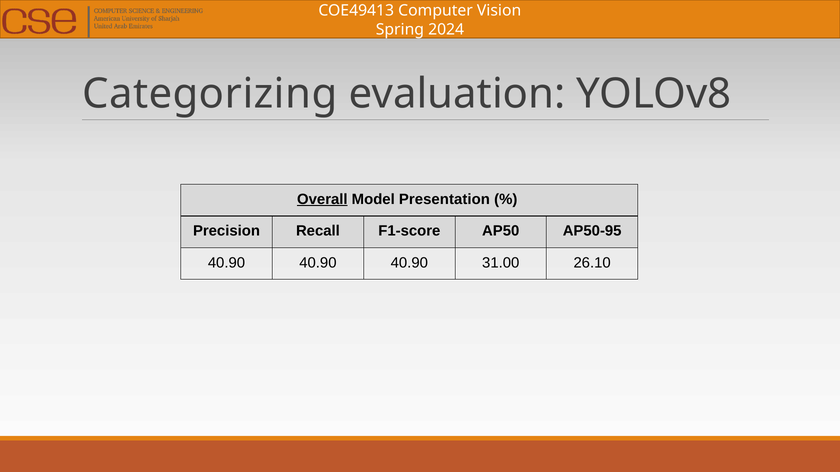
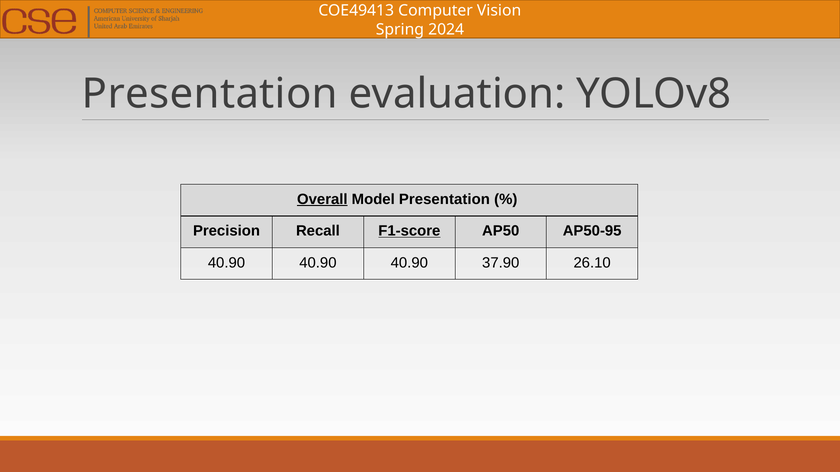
Categorizing: Categorizing -> Presentation (210, 94)
F1-score underline: none -> present (409, 231)
31.00: 31.00 -> 37.90 (501, 263)
